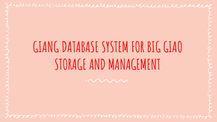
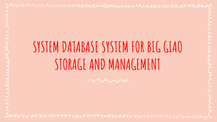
GIANG: GIANG -> SYSTEM (46, 48)
